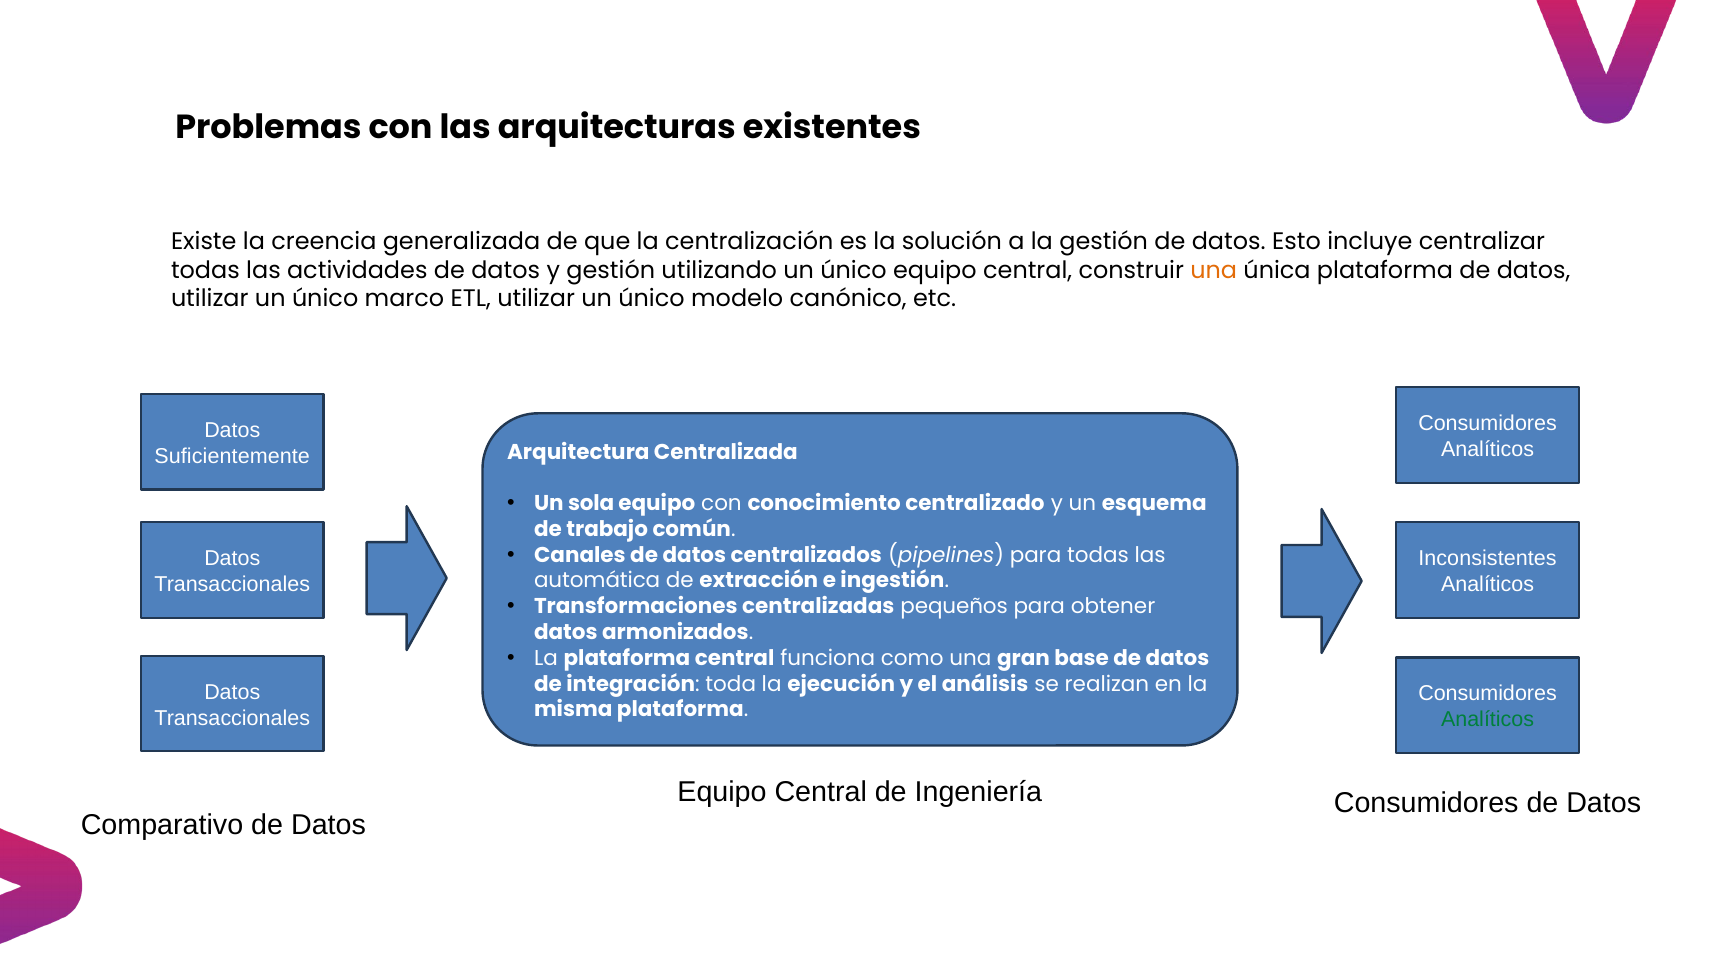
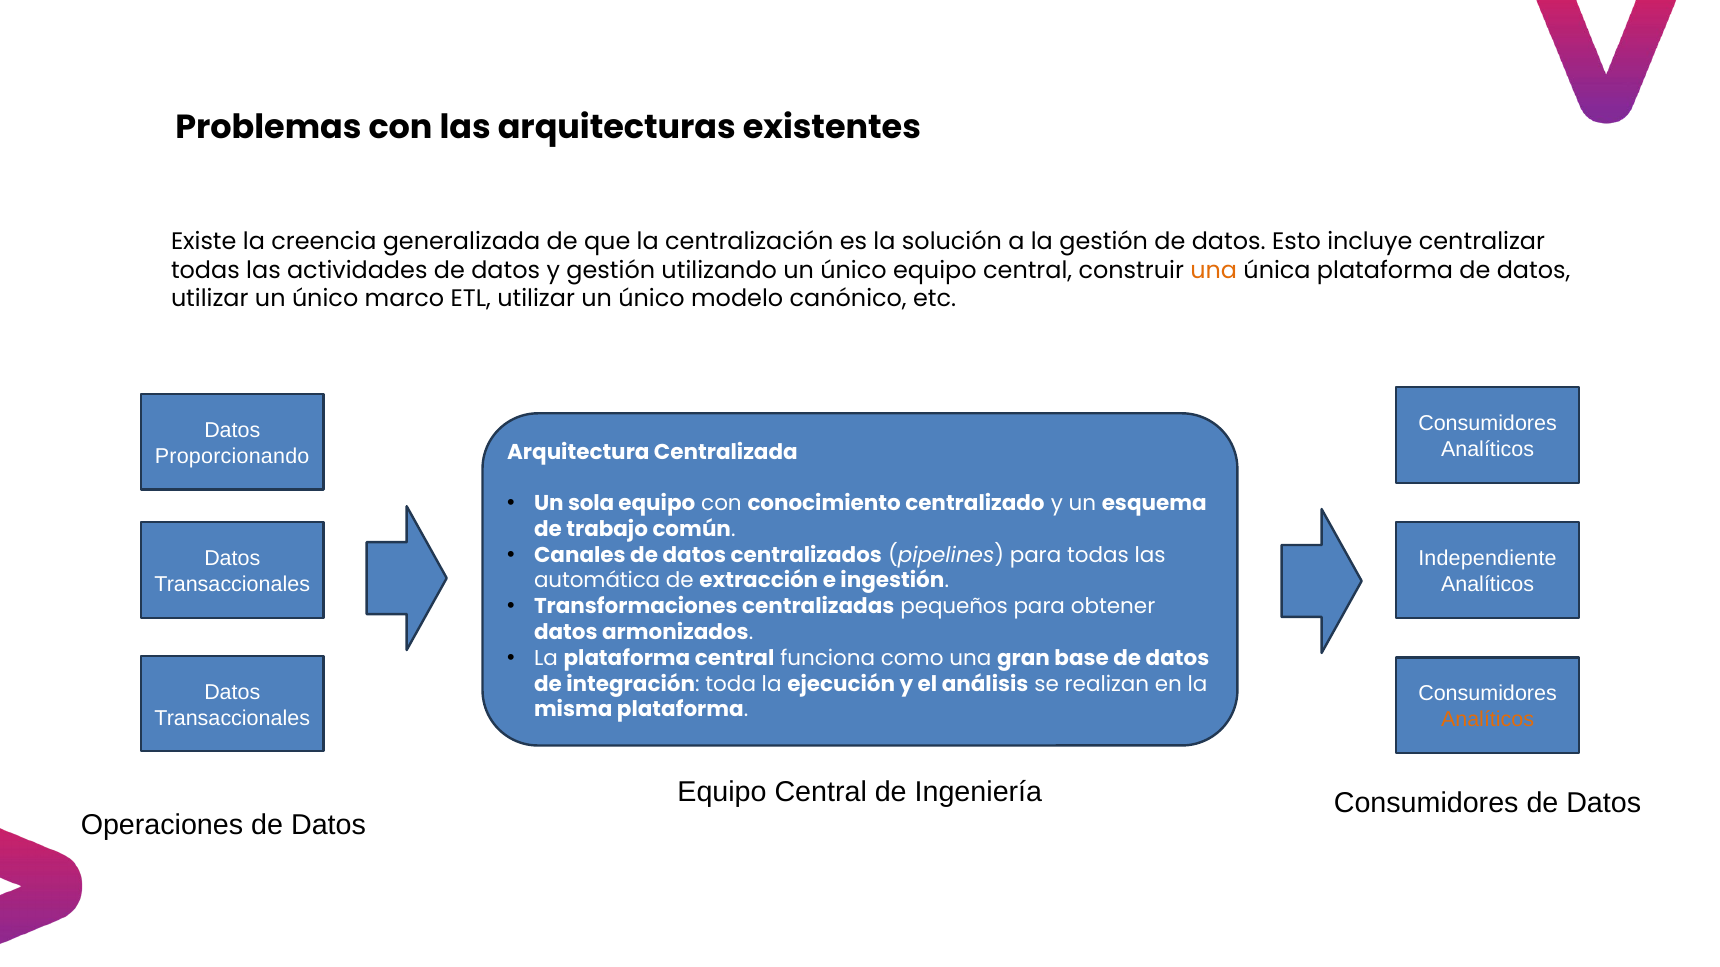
Suficientemente: Suficientemente -> Proporcionando (232, 456)
Inconsistentes: Inconsistentes -> Independiente (1487, 559)
Analíticos colour: green -> orange (1488, 720)
Comparativo: Comparativo -> Operaciones (162, 825)
